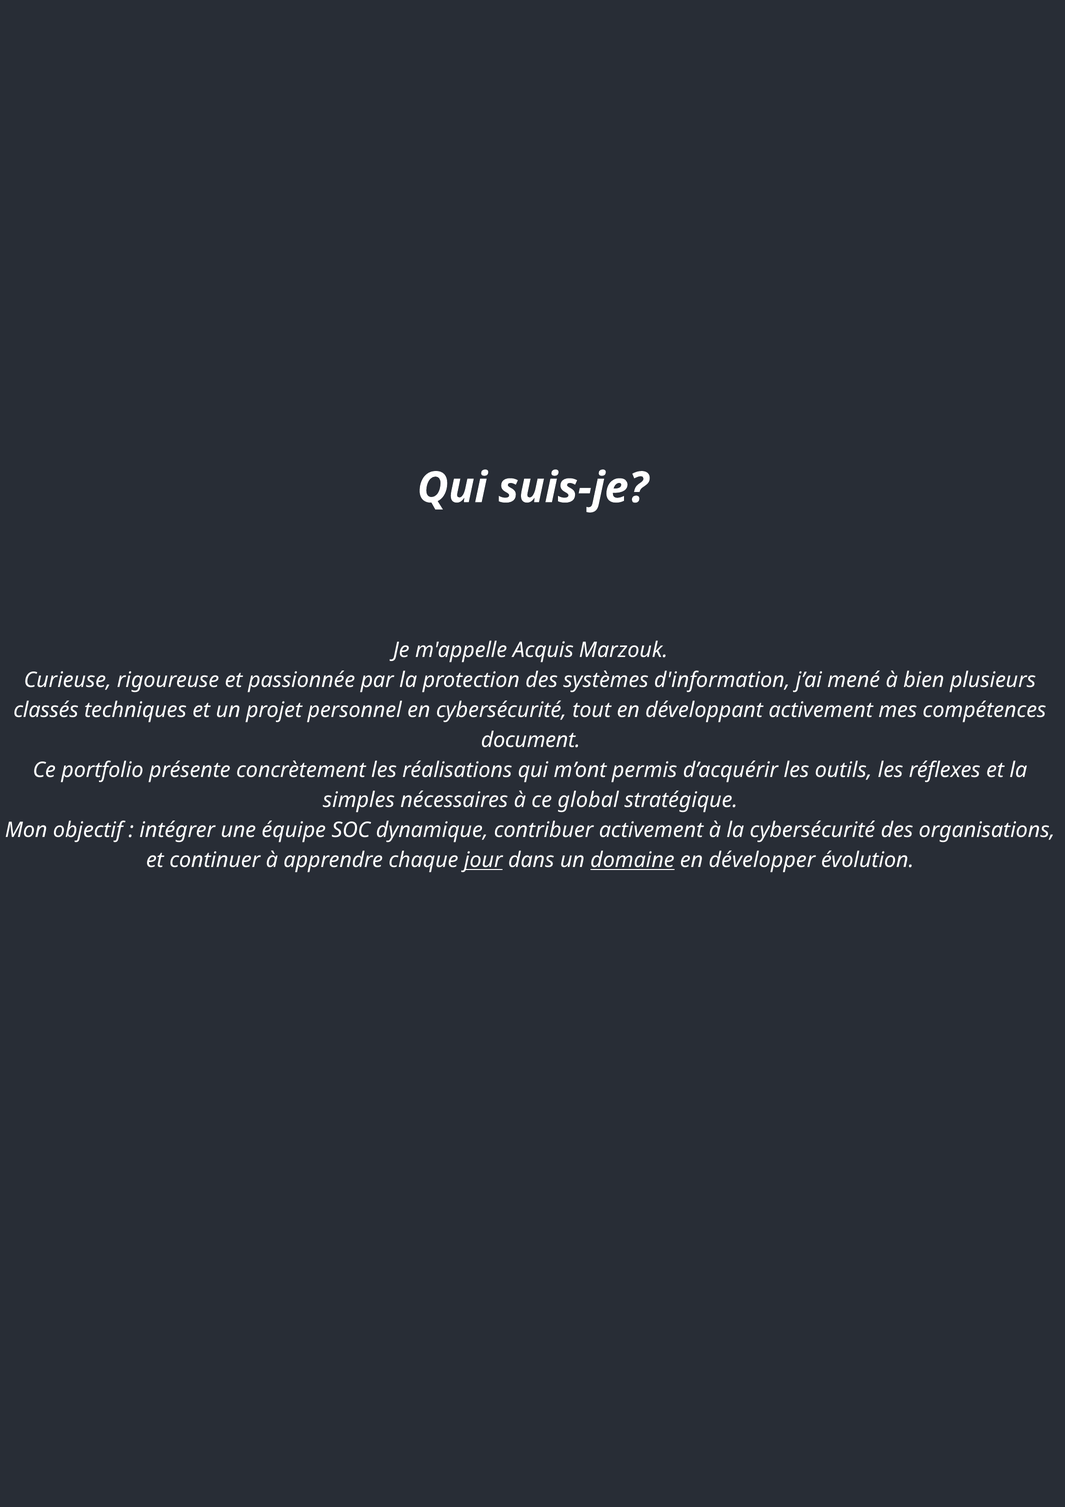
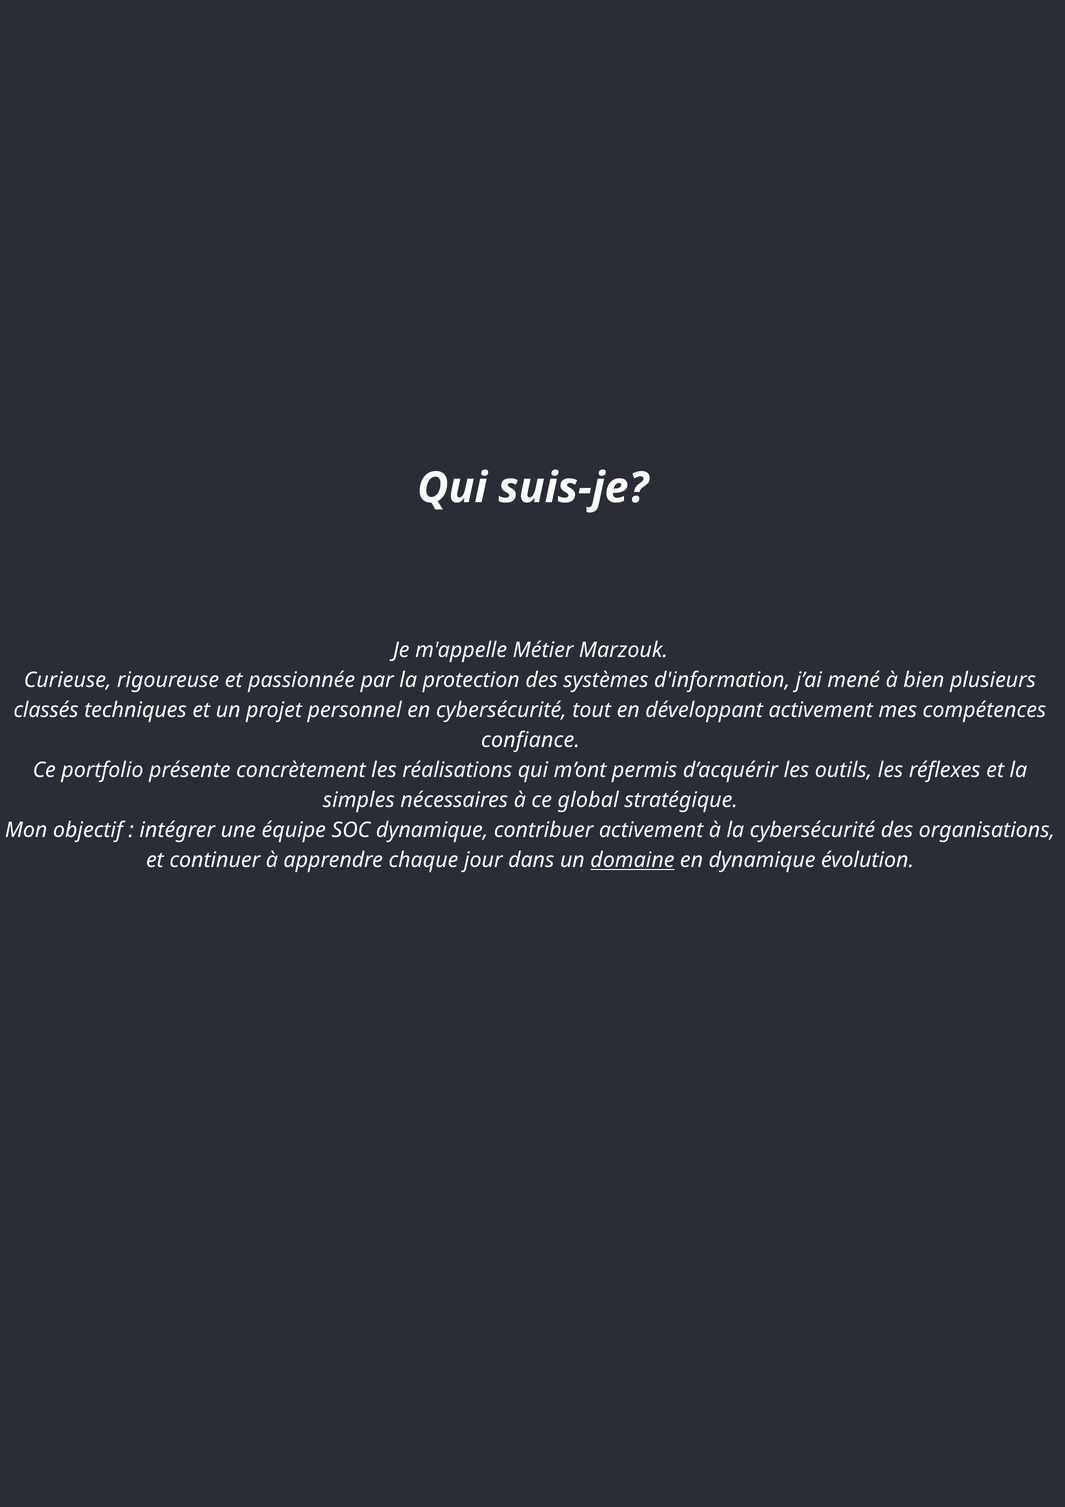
Acquis: Acquis -> Métier (543, 650)
document: document -> confiance (531, 740)
jour underline: present -> none (483, 860)
en développer: développer -> dynamique (762, 860)
